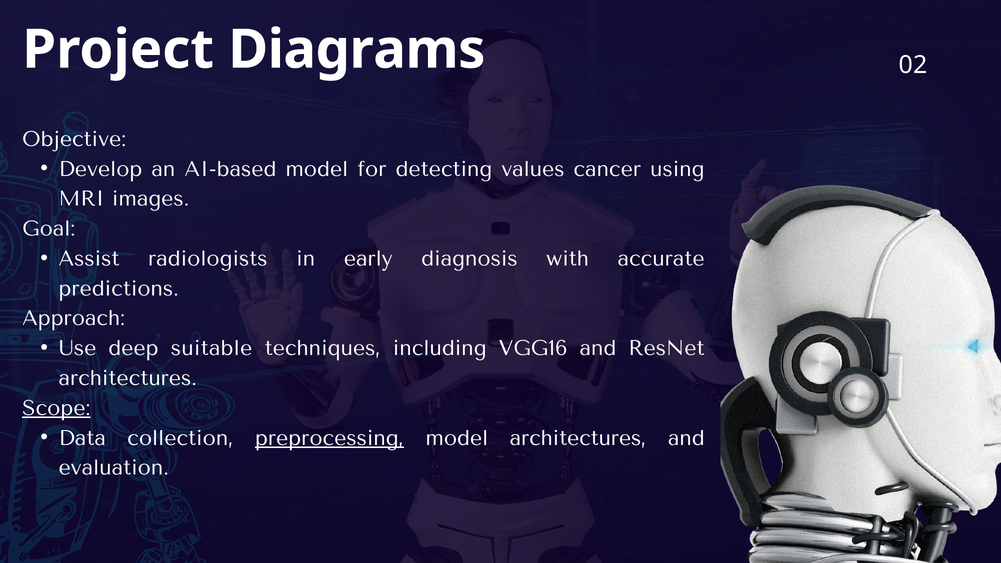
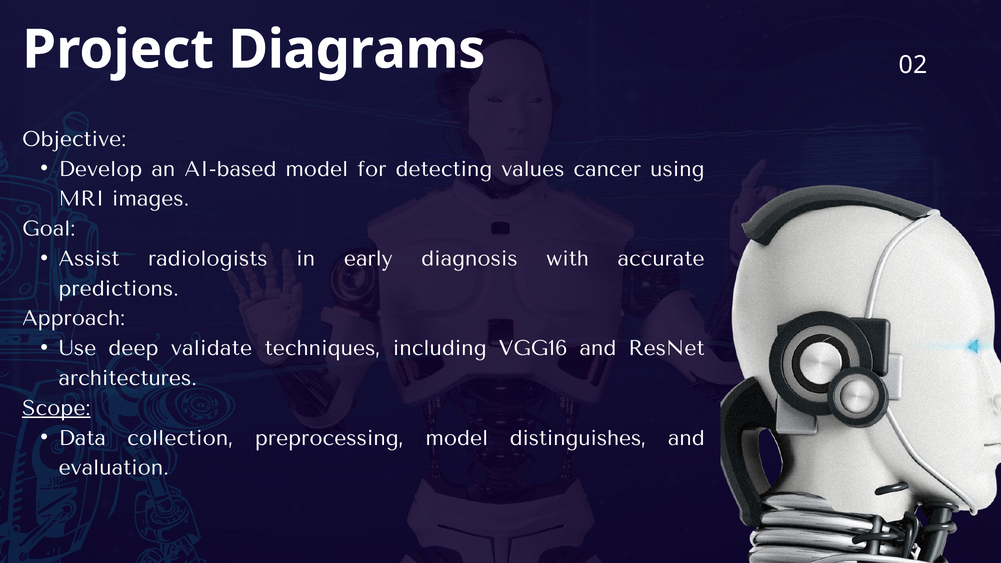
suitable: suitable -> validate (212, 348)
preprocessing underline: present -> none (330, 438)
model architectures: architectures -> distinguishes (578, 438)
